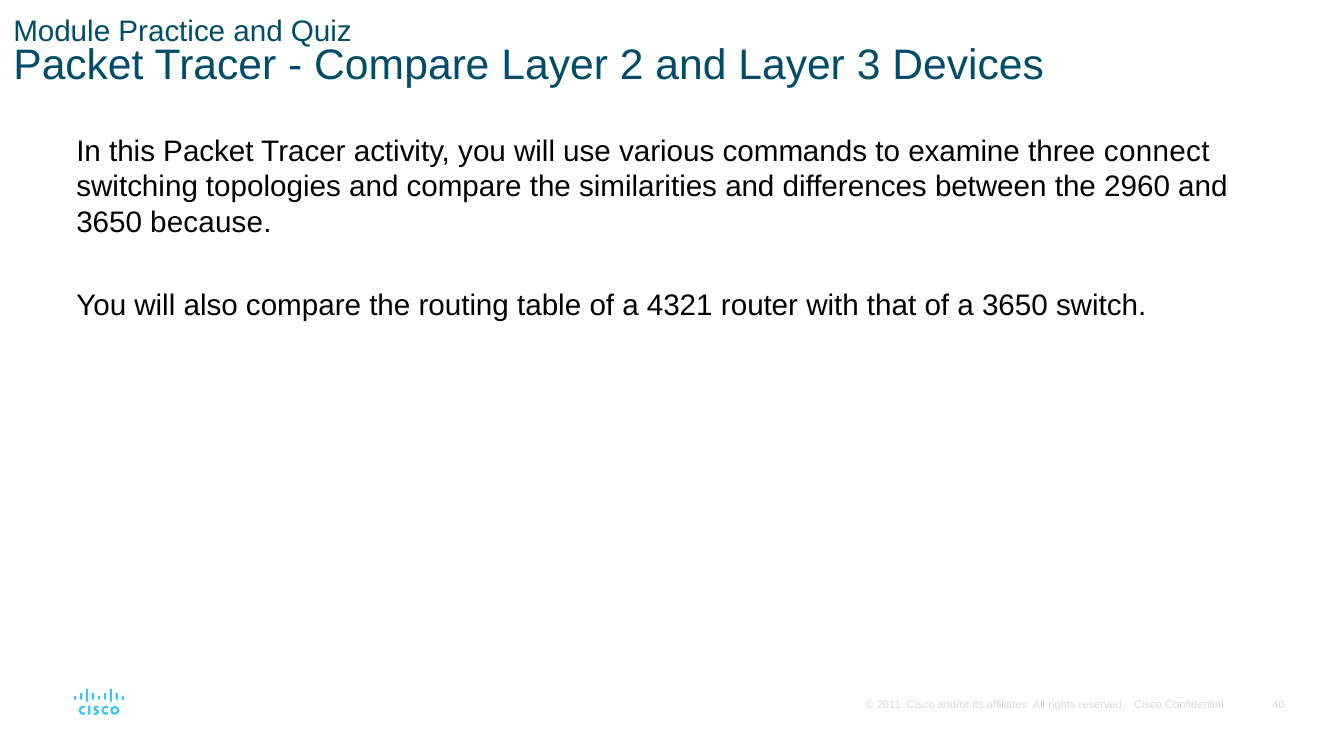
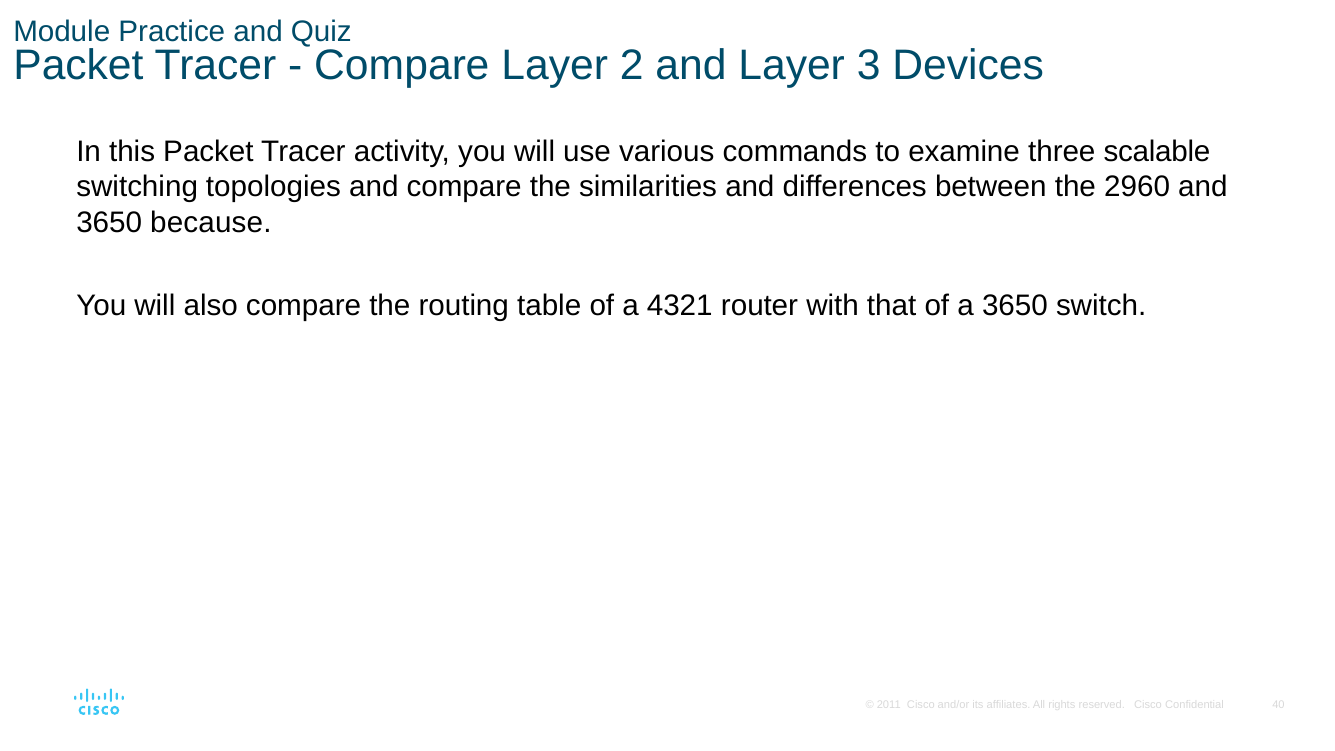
connect: connect -> scalable (1157, 151)
